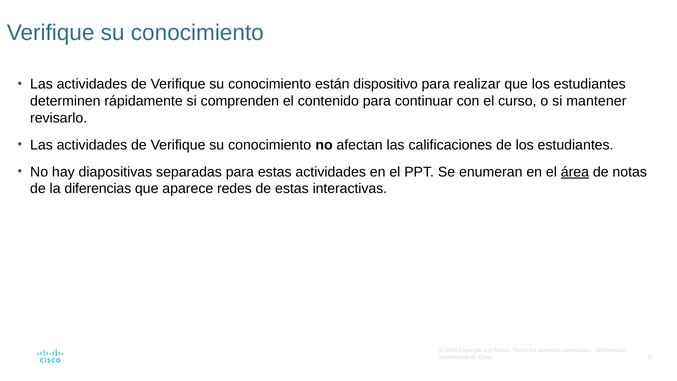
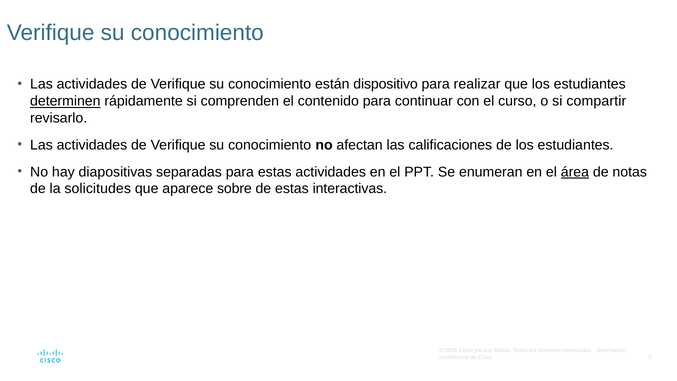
determinen underline: none -> present (65, 101)
mantener: mantener -> compartir (596, 101)
diferencias: diferencias -> solicitudes (98, 189)
redes: redes -> sobre (234, 189)
